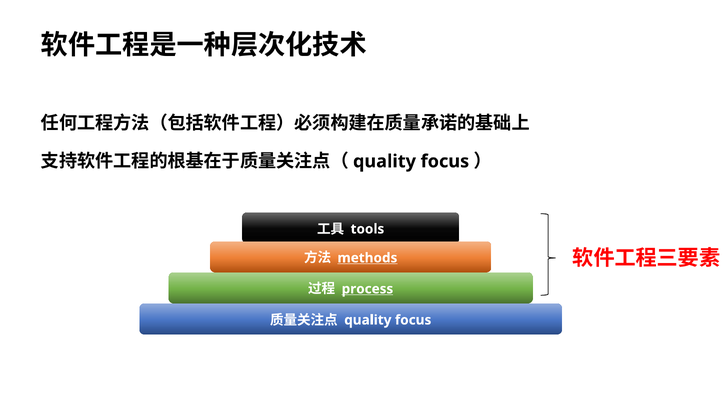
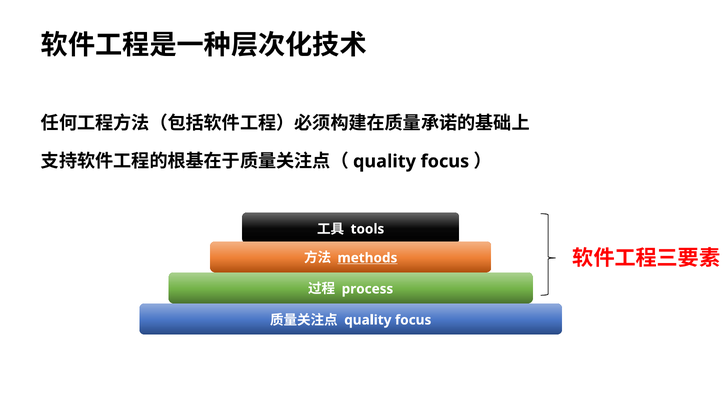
process underline: present -> none (367, 289)
